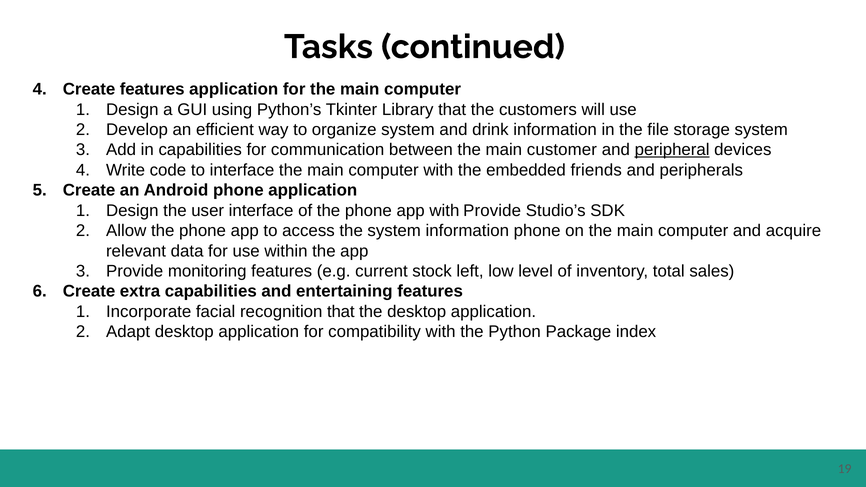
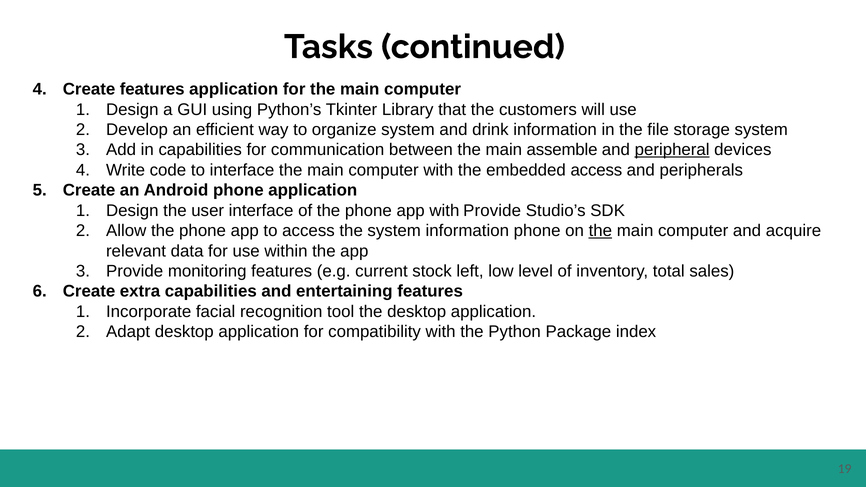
customer: customer -> assemble (562, 150)
embedded friends: friends -> access (596, 170)
the underline: none -> present (600, 231)
recognition that: that -> tool (341, 312)
